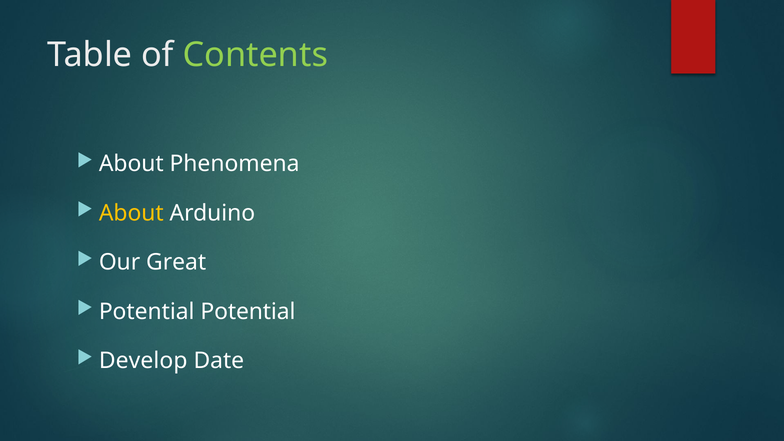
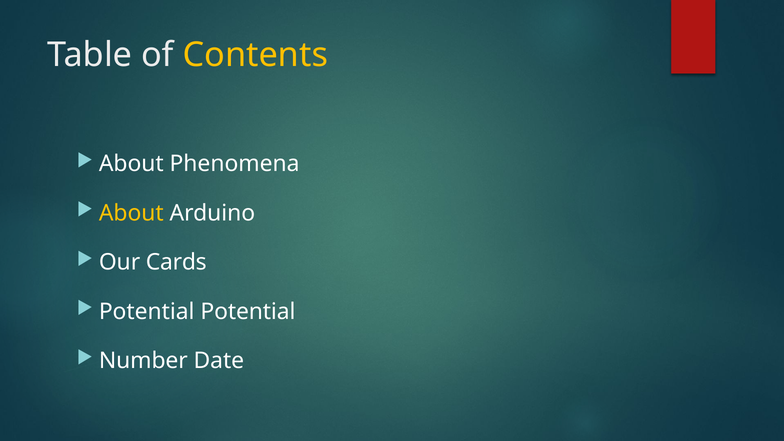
Contents colour: light green -> yellow (255, 55)
Great: Great -> Cards (176, 262)
Develop: Develop -> Number (143, 361)
